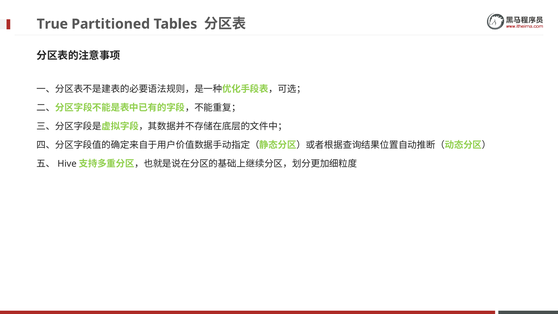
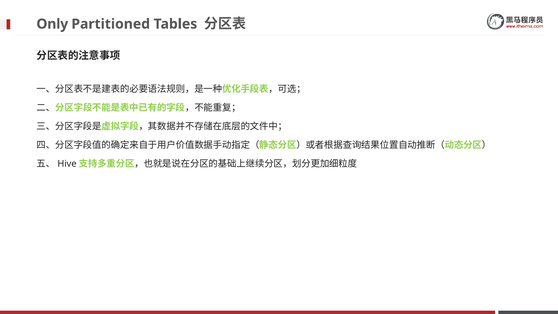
True: True -> Only (52, 24)
